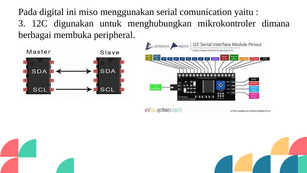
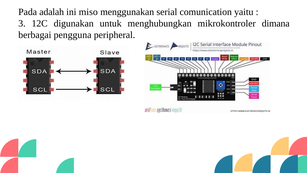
digital: digital -> adalah (52, 12)
membuka: membuka -> pengguna (73, 35)
